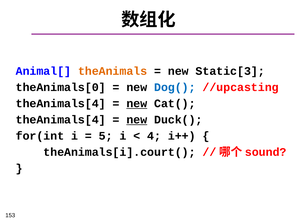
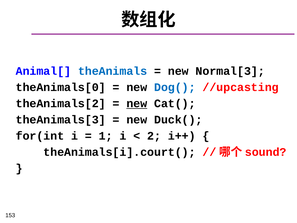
theAnimals colour: orange -> blue (113, 71)
Static[3: Static[3 -> Normal[3 (230, 71)
theAnimals[4: theAnimals[4 -> theAnimals[2 (61, 103)
theAnimals[4: theAnimals[4 -> theAnimals[3 (61, 120)
new underline: present -> none (137, 120)
5: 5 -> 1 (106, 136)
4: 4 -> 2 (154, 136)
